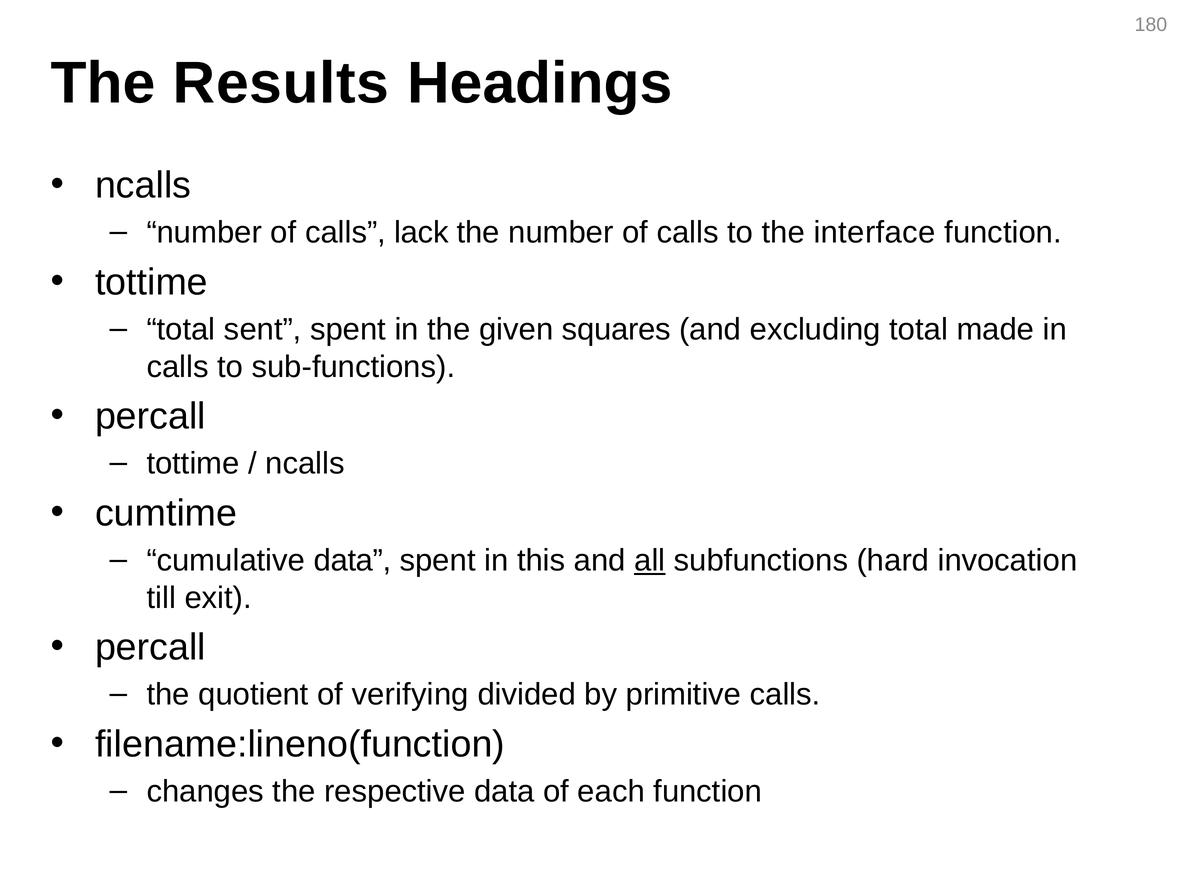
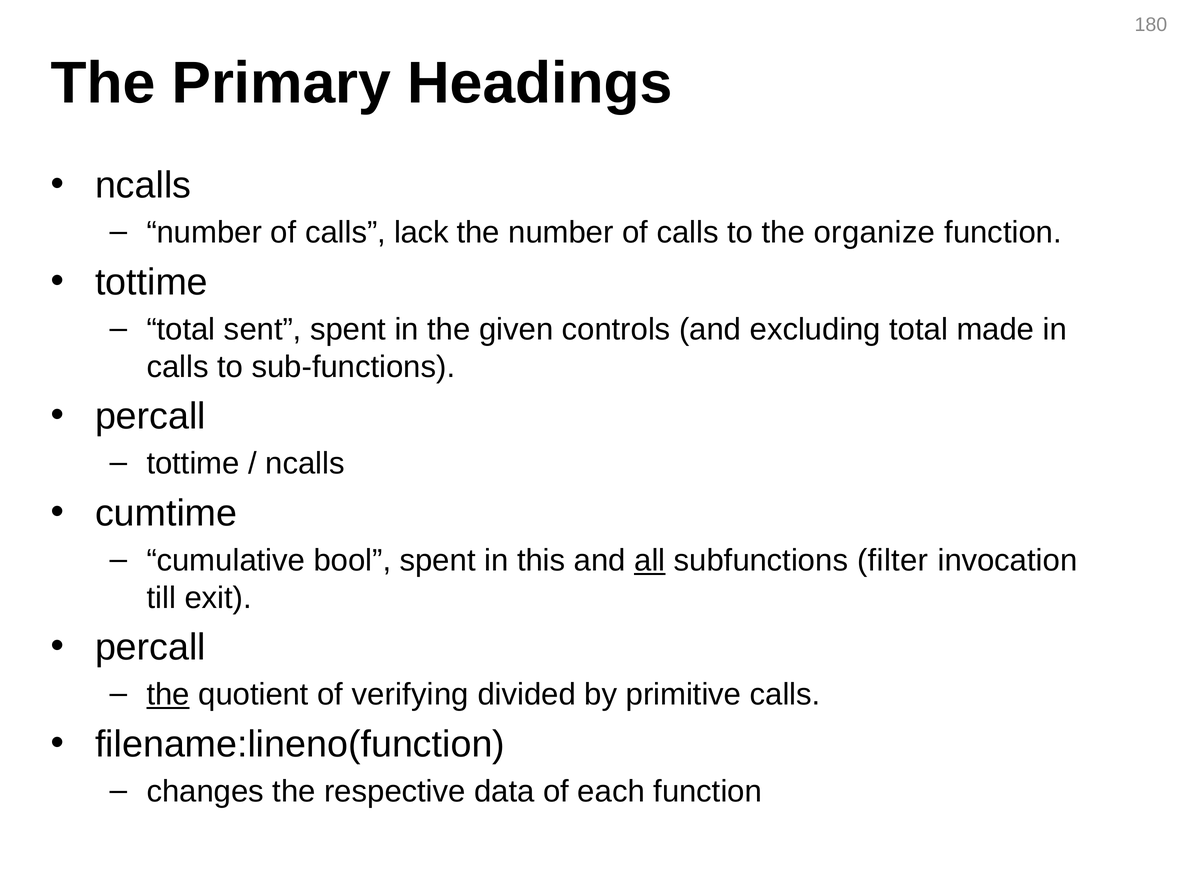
Results: Results -> Primary (281, 84)
interface: interface -> organize (875, 233)
squares: squares -> controls (616, 330)
cumulative data: data -> bool (352, 561)
hard: hard -> filter (893, 561)
the underline: none -> present (168, 695)
